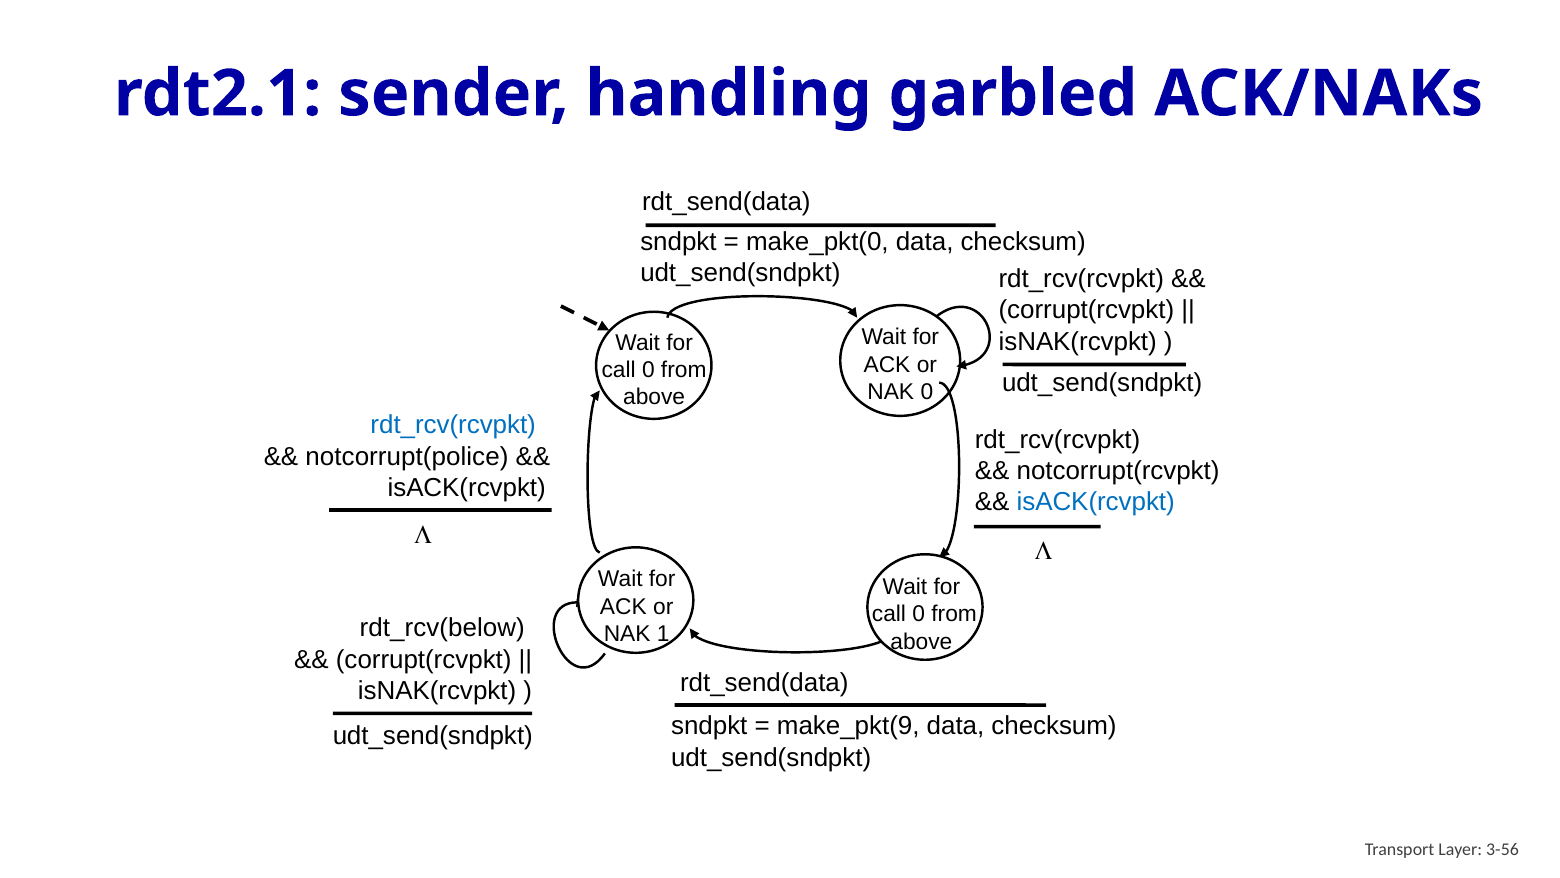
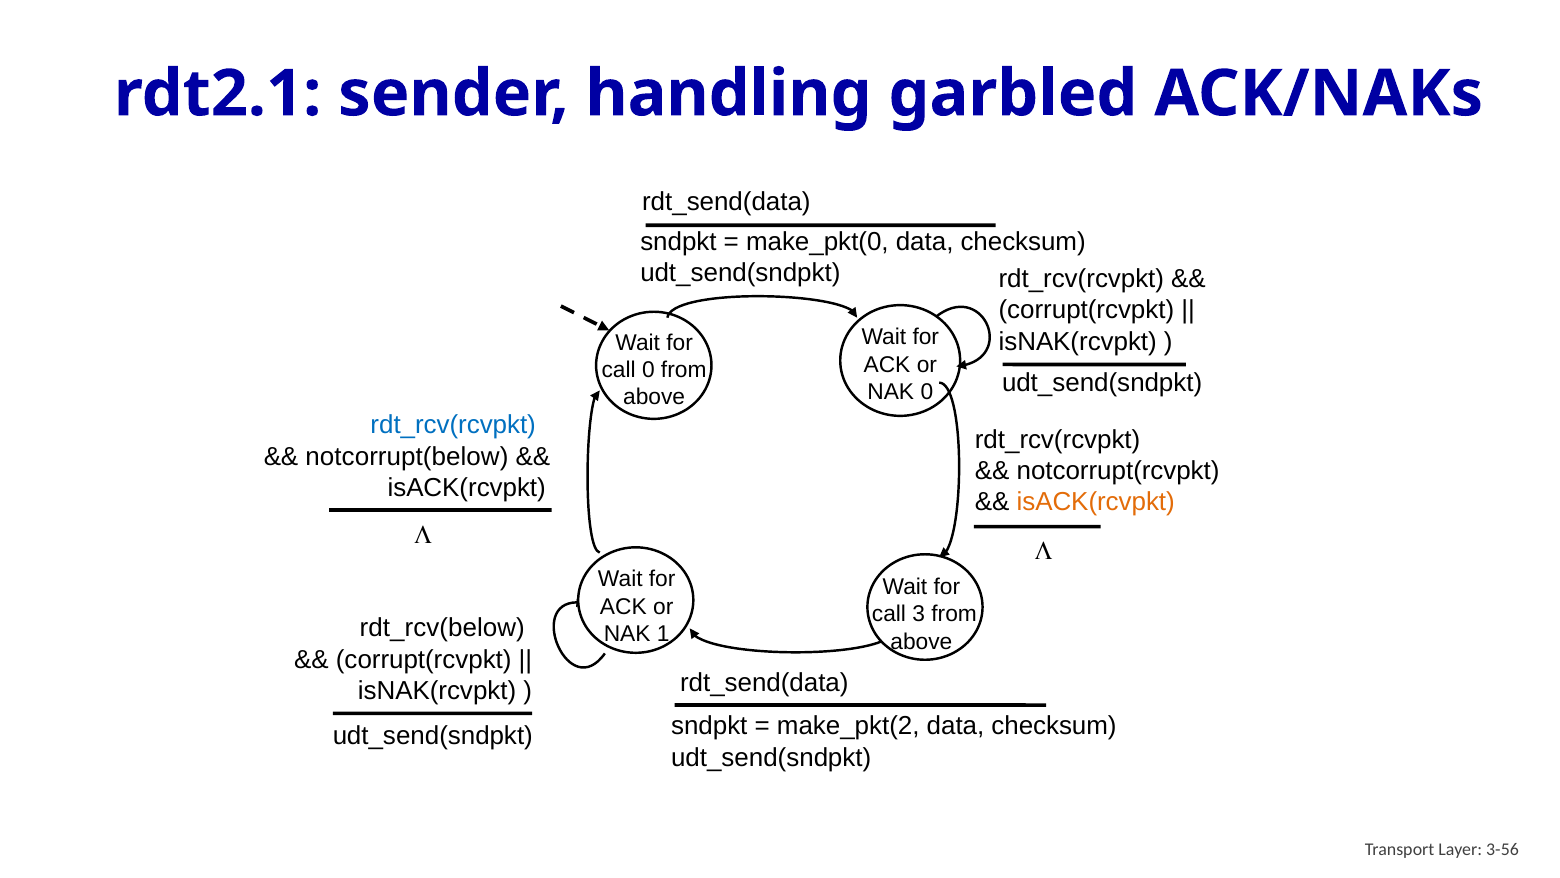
notcorrupt(police: notcorrupt(police -> notcorrupt(below (407, 456)
isACK(rcvpkt colour: blue -> orange (1096, 502)
0: 0 -> 3 (919, 614)
make_pkt(9: make_pkt(9 -> make_pkt(2 (848, 726)
